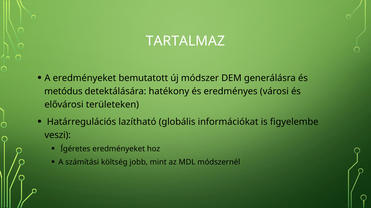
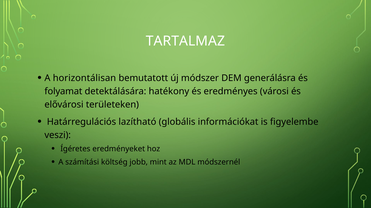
A eredményeket: eredményeket -> horizontálisan (84, 78)
metódus: metódus -> folyamat (63, 92)
